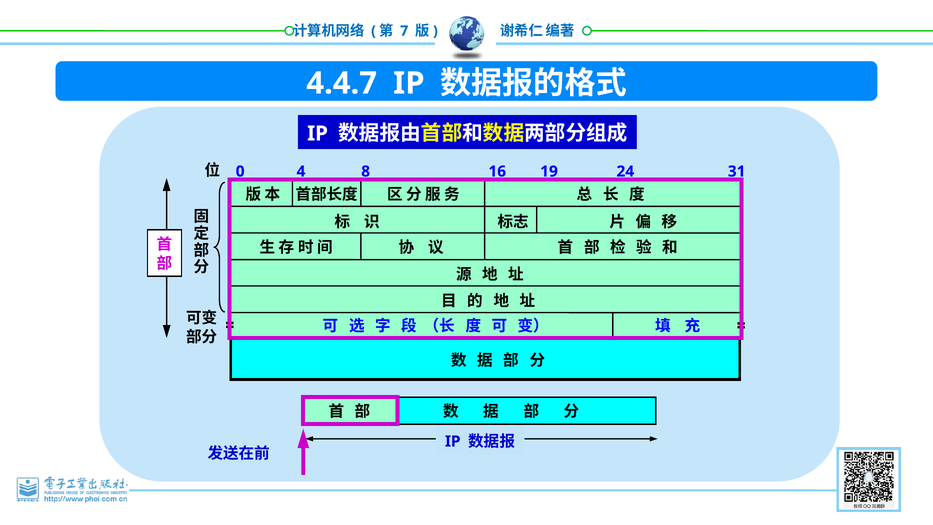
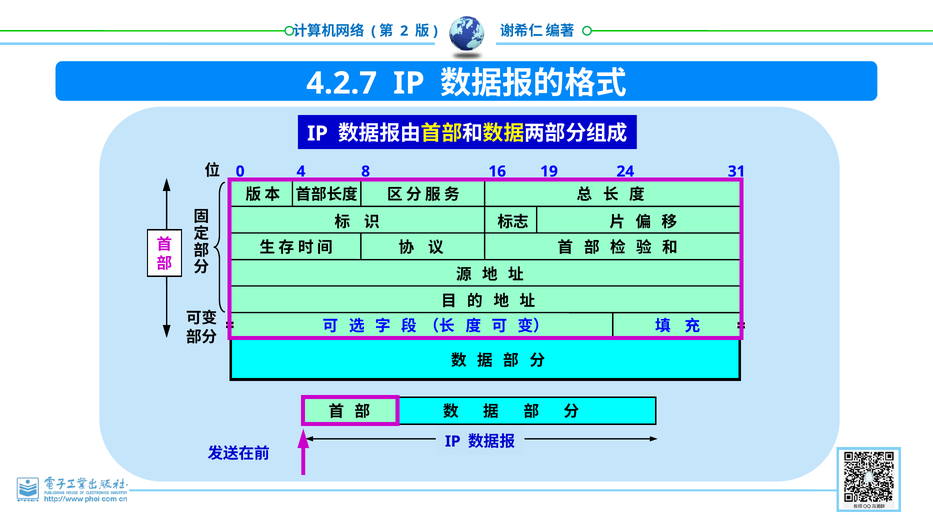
7: 7 -> 2 (404, 31)
4.4.7: 4.4.7 -> 4.2.7 (342, 83)
